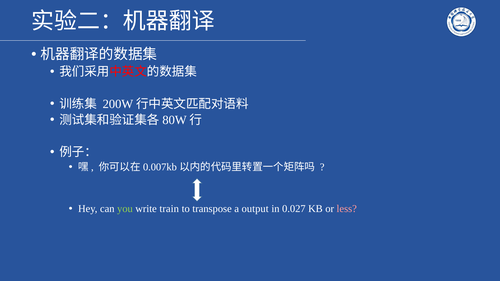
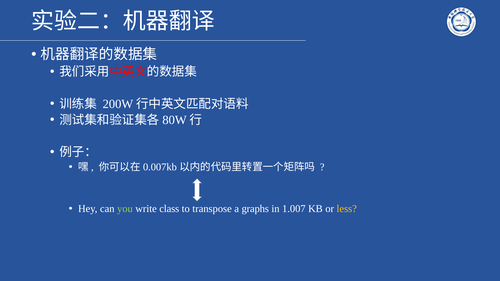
train: train -> class (169, 209)
output: output -> graphs (255, 209)
0.027: 0.027 -> 1.007 (294, 209)
less colour: pink -> yellow (347, 209)
